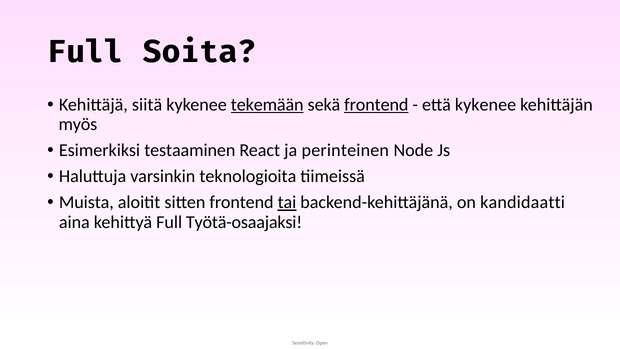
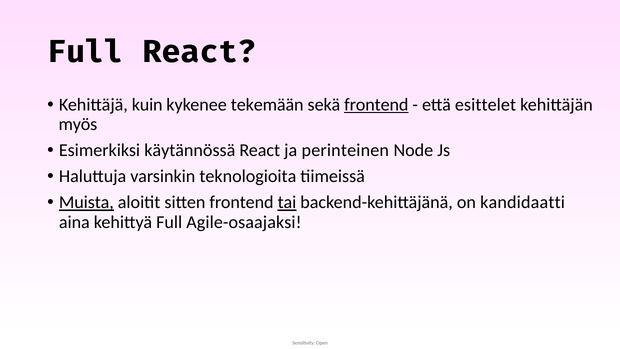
Full Soita: Soita -> React (200, 52)
siitä: siitä -> kuin (147, 105)
tekemään underline: present -> none (267, 105)
että kykenee: kykenee -> esittelet (485, 105)
testaaminen: testaaminen -> käytännössä (190, 150)
Muista underline: none -> present (86, 202)
Työtä-osaajaksi: Työtä-osaajaksi -> Agile-osaajaksi (244, 222)
